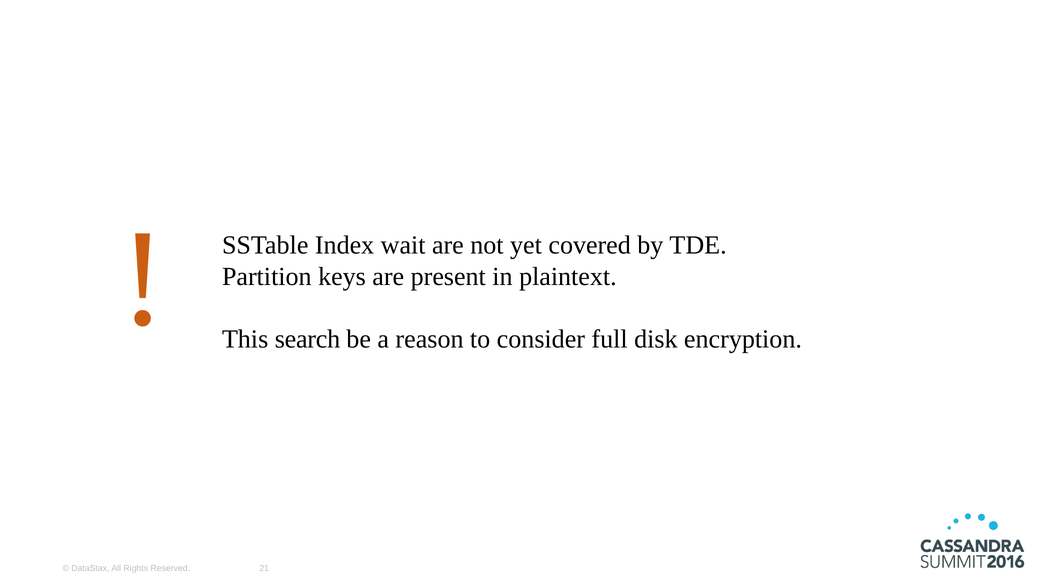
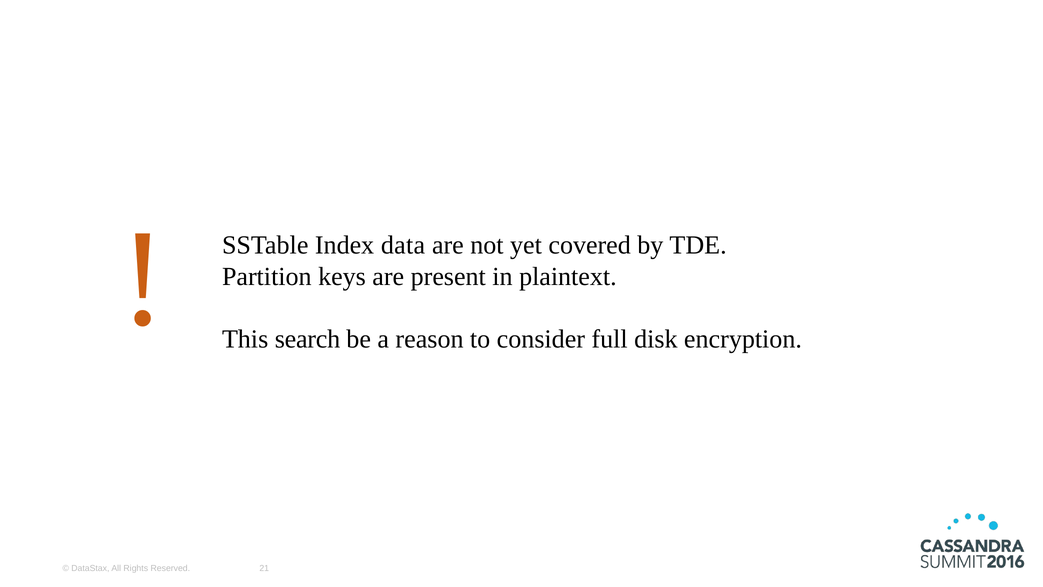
wait: wait -> data (403, 245)
